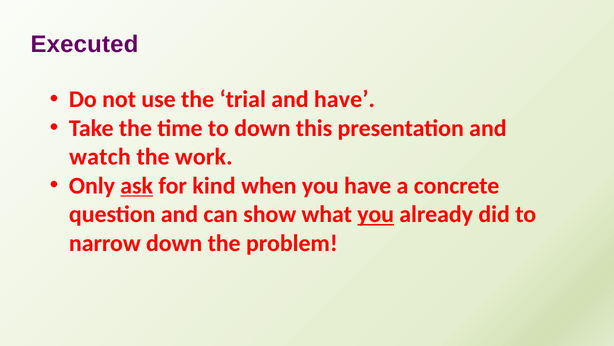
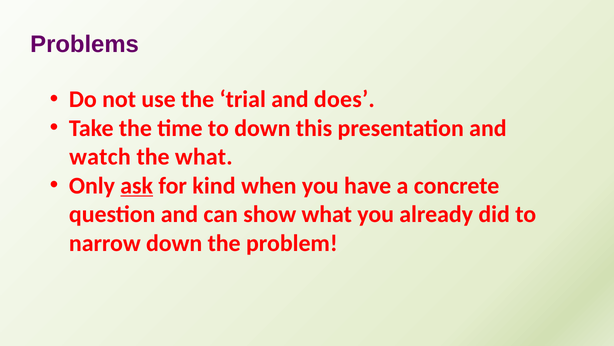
Executed: Executed -> Problems (85, 44)
and have: have -> does (344, 99)
the work: work -> what (204, 157)
you underline: present -> none (376, 214)
